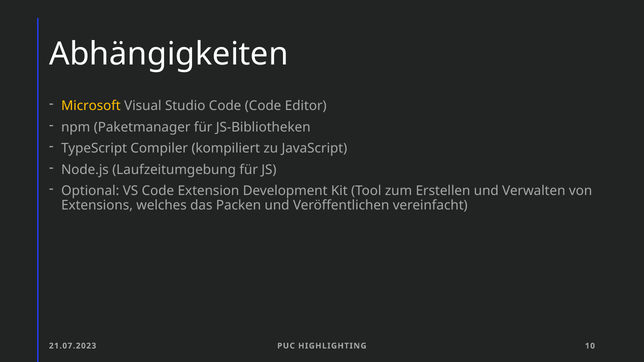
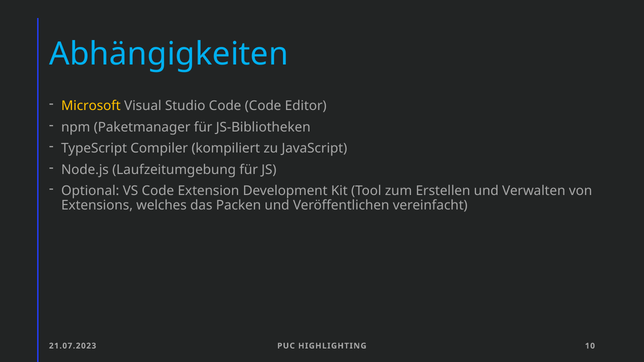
Abhängigkeiten colour: white -> light blue (169, 54)
